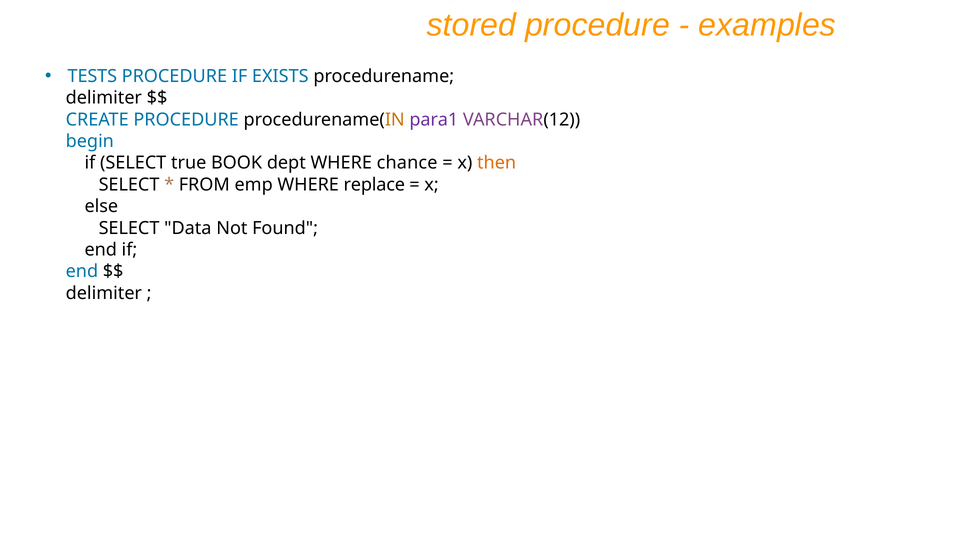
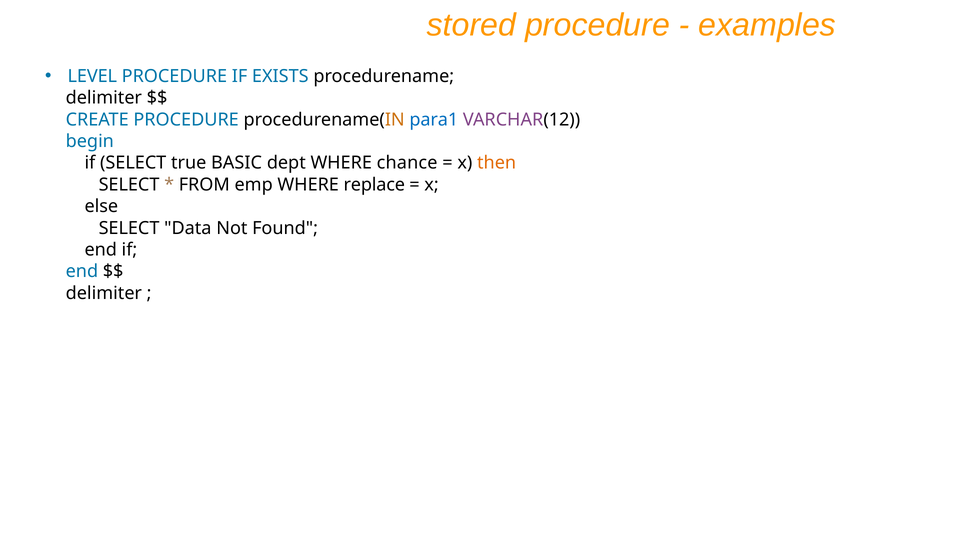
TESTS: TESTS -> LEVEL (92, 76)
para1 colour: purple -> blue (434, 120)
BOOK: BOOK -> BASIC (237, 163)
